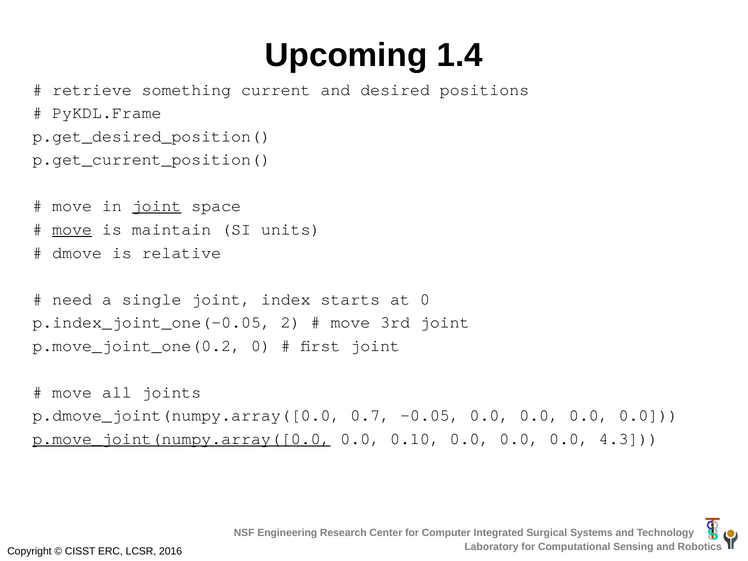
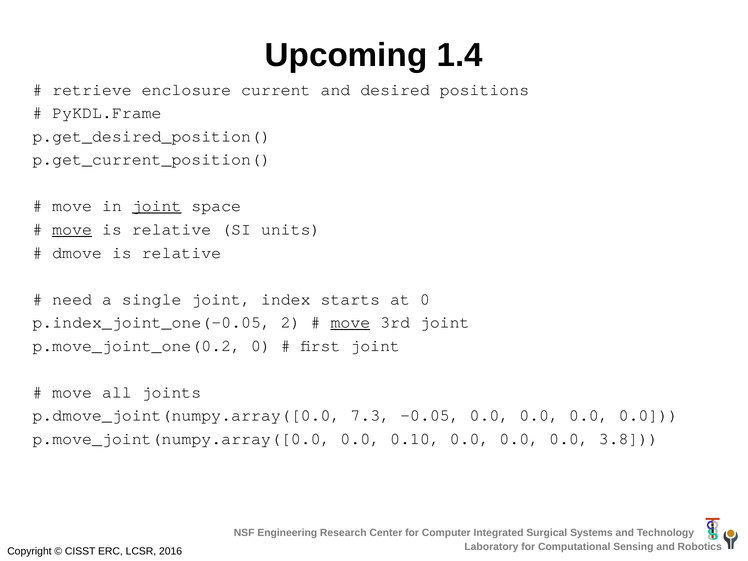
something: something -> enclosure (186, 90)
maintain: maintain -> relative (172, 229)
move underline: none -> present (350, 322)
0.7: 0.7 -> 7.3 (370, 415)
p.move_joint(numpy.array([0.0 underline: present -> none (181, 439)
4.3: 4.3 -> 3.8 (629, 439)
